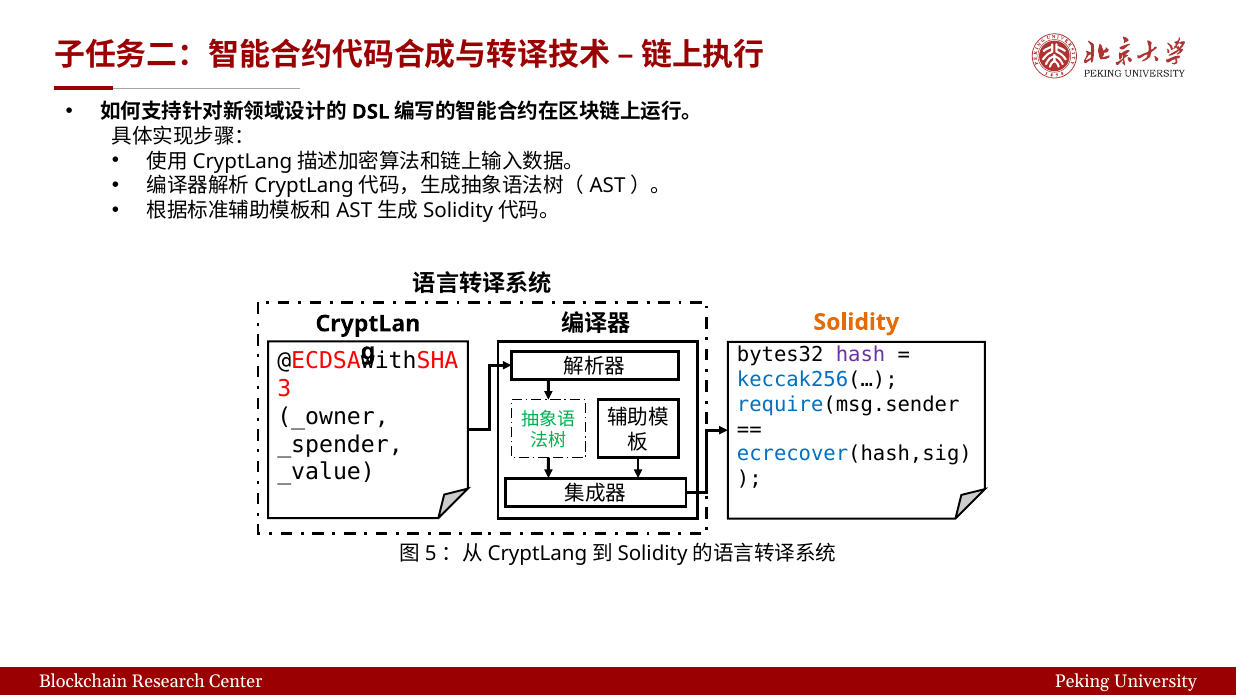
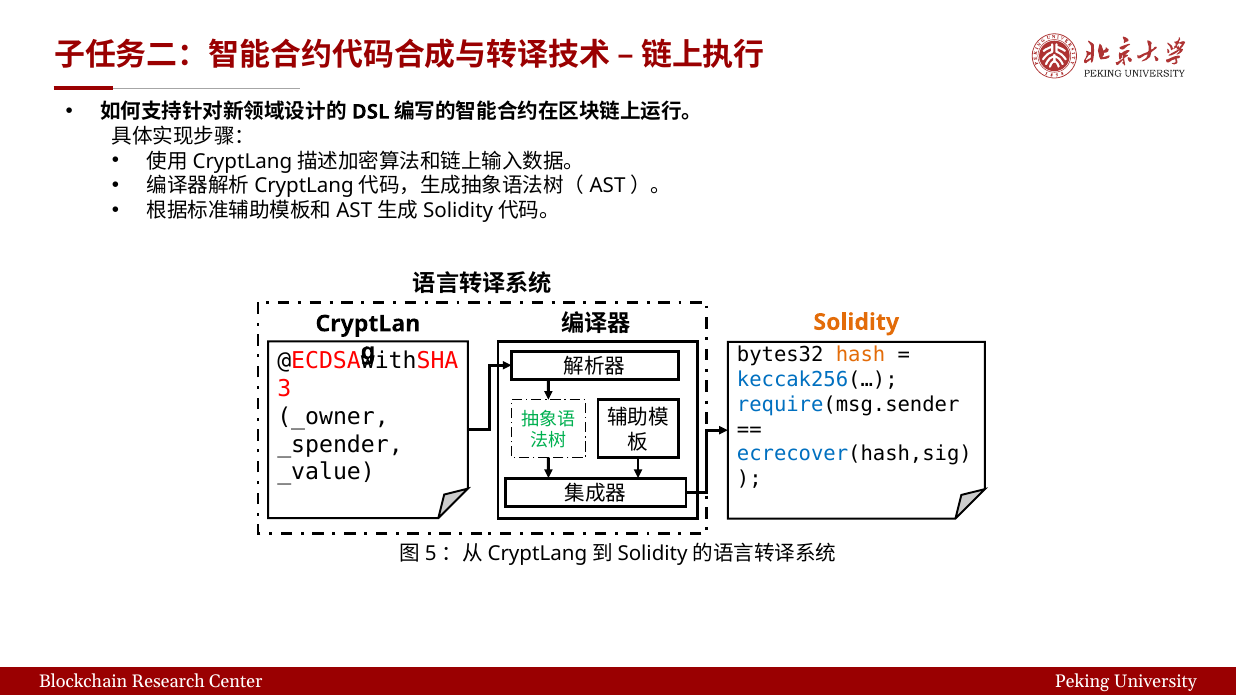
hash colour: purple -> orange (861, 355)
